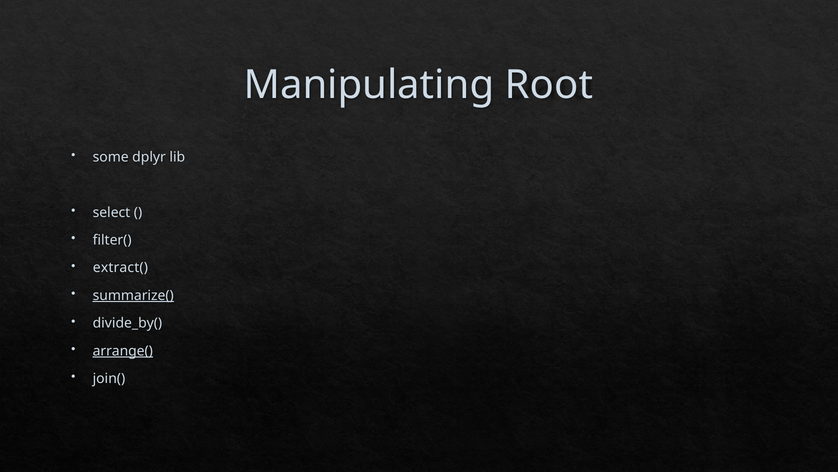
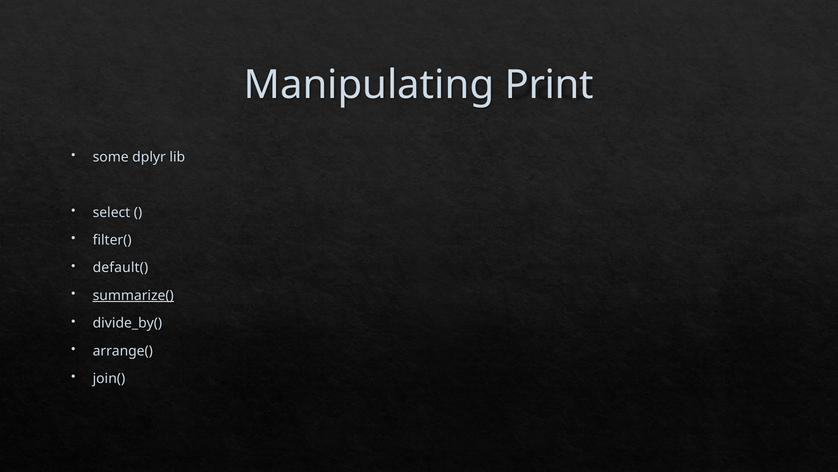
Root: Root -> Print (549, 85)
extract(: extract( -> default( (120, 268)
arrange( underline: present -> none (123, 351)
